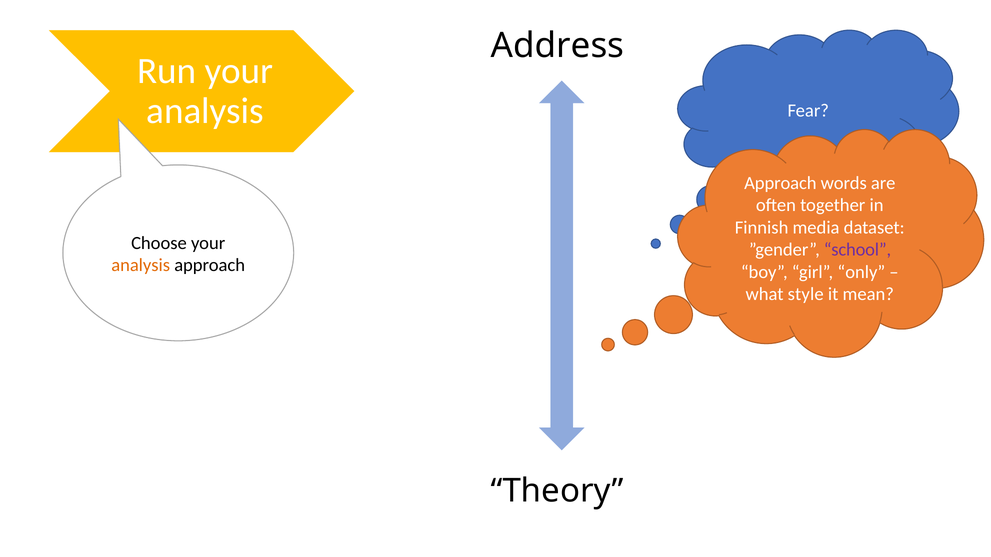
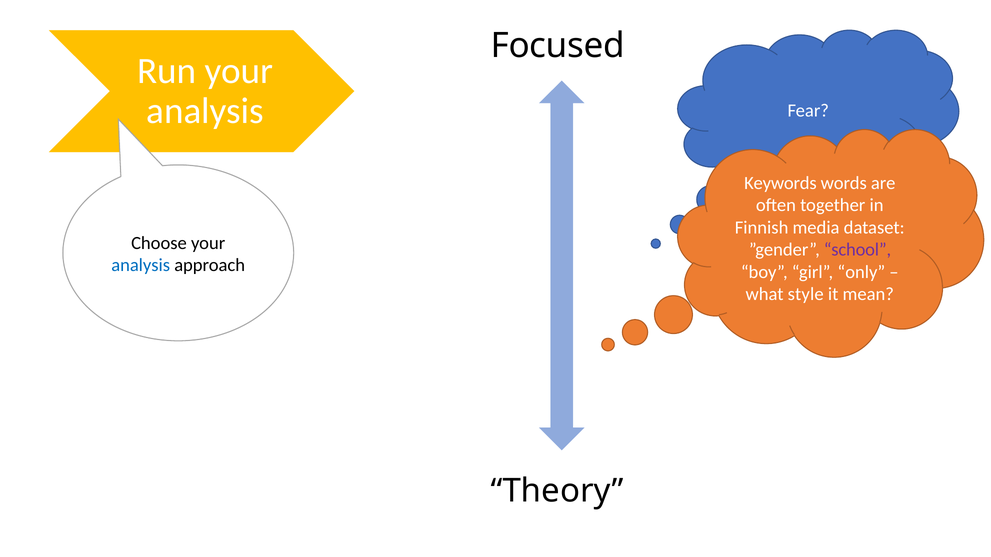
Address: Address -> Focused (558, 46)
Approach: Approach -> Keywords (780, 183)
analysis colour: orange -> blue (141, 265)
